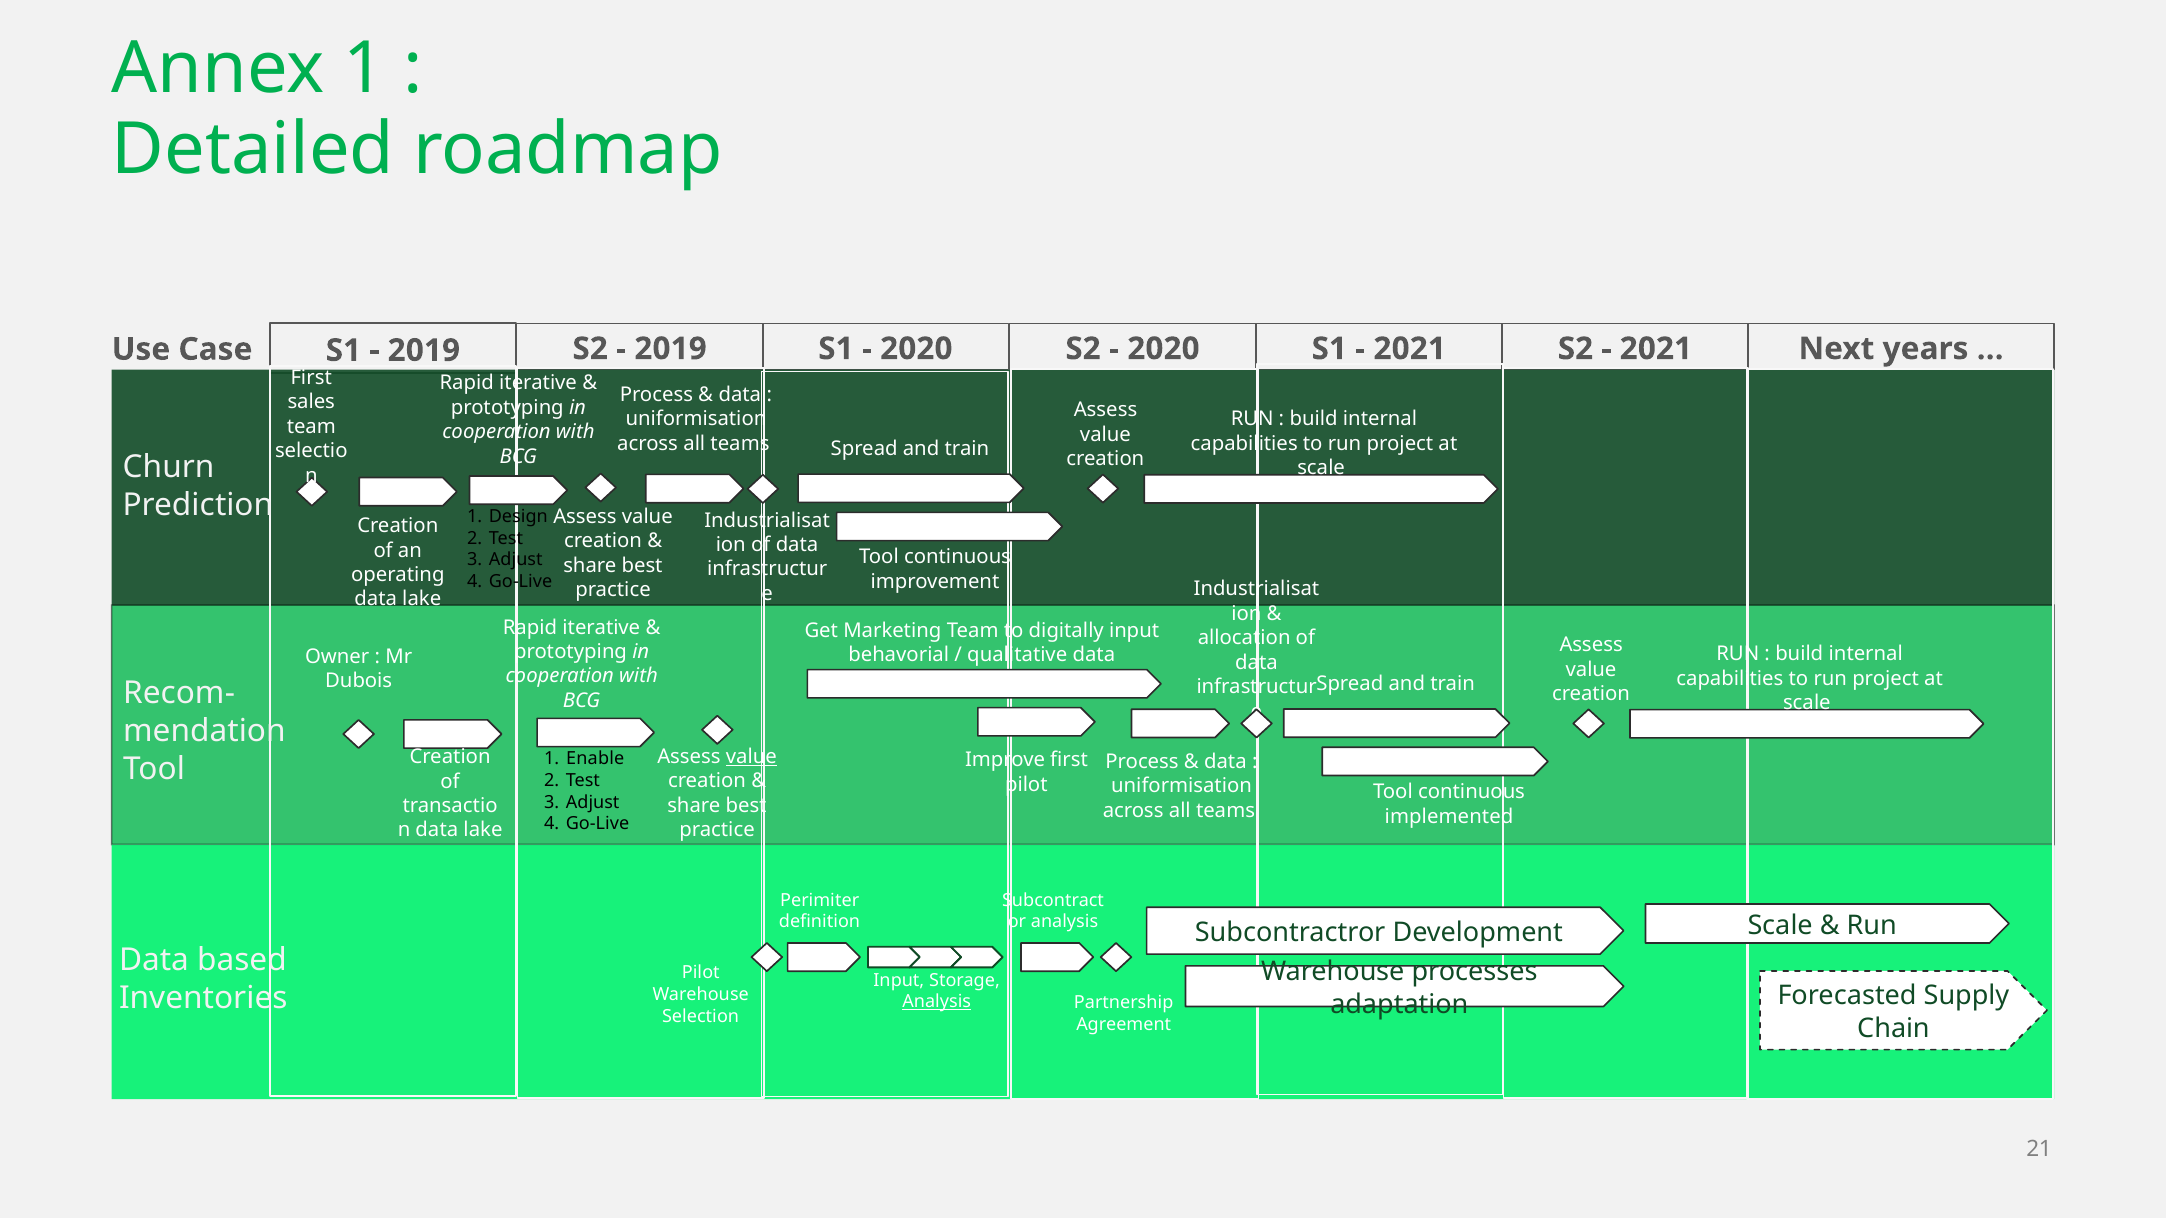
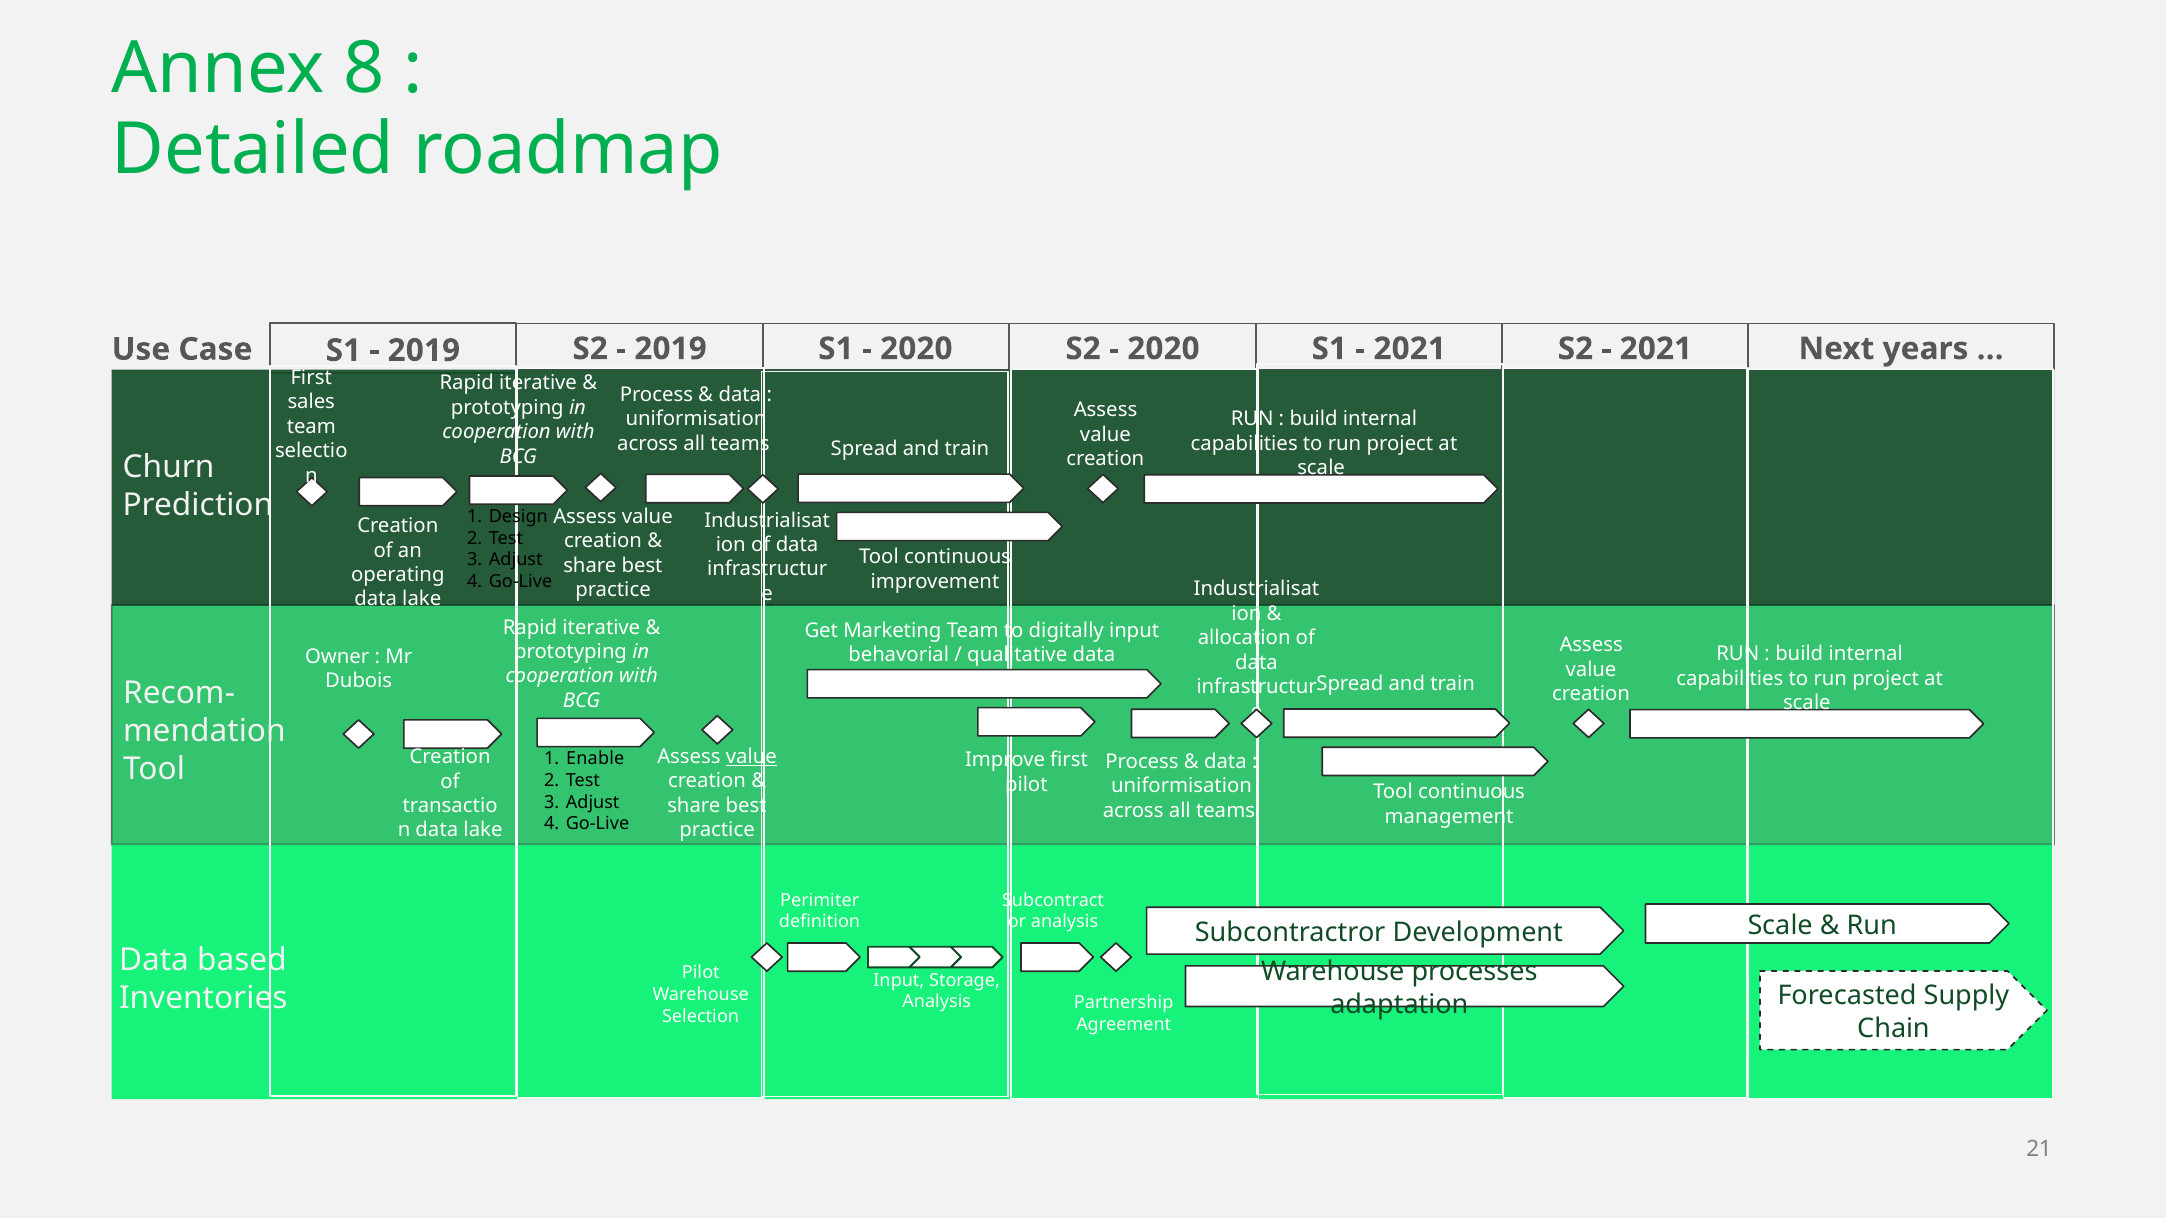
Annex 1: 1 -> 8 (364, 69)
implemented: implemented -> management (1449, 817)
Analysis underline: present -> none (937, 1002)
